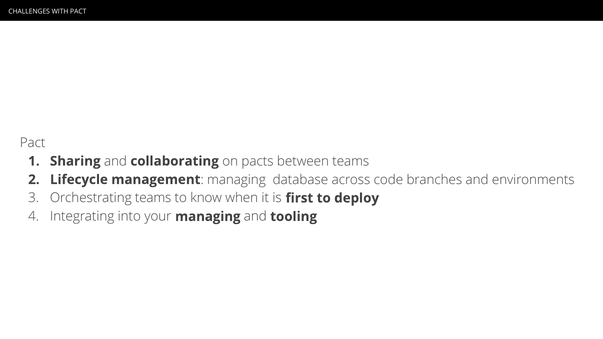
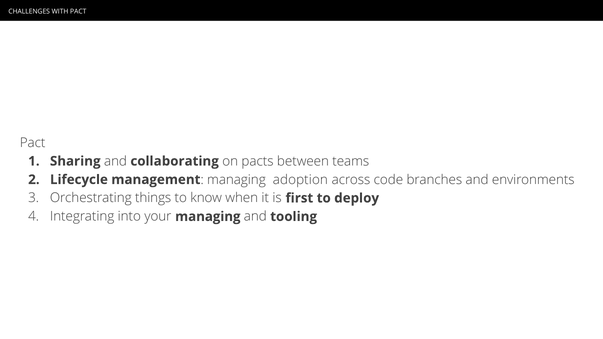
database: database -> adoption (300, 180)
Orchestrating teams: teams -> things (153, 198)
